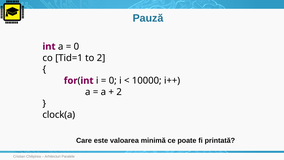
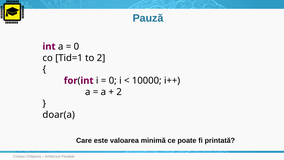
clock(a: clock(a -> doar(a (59, 115)
